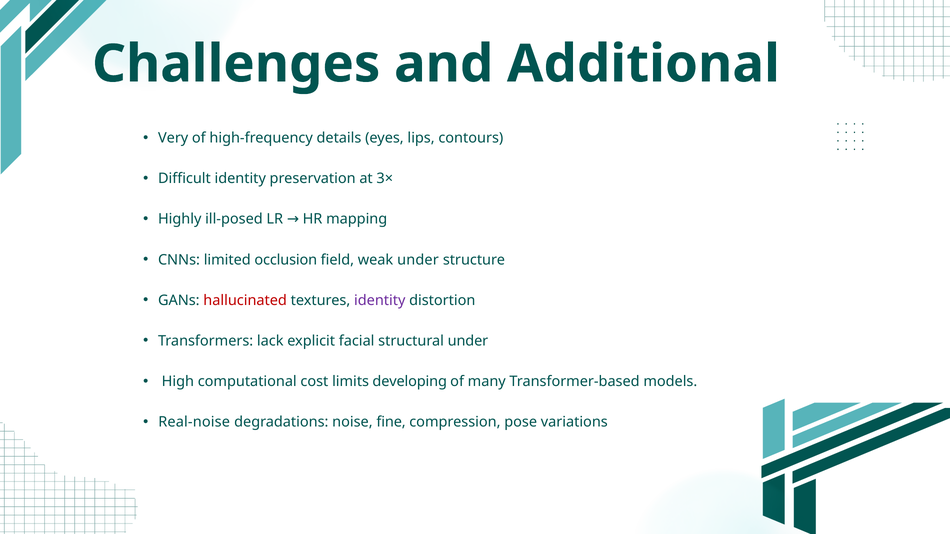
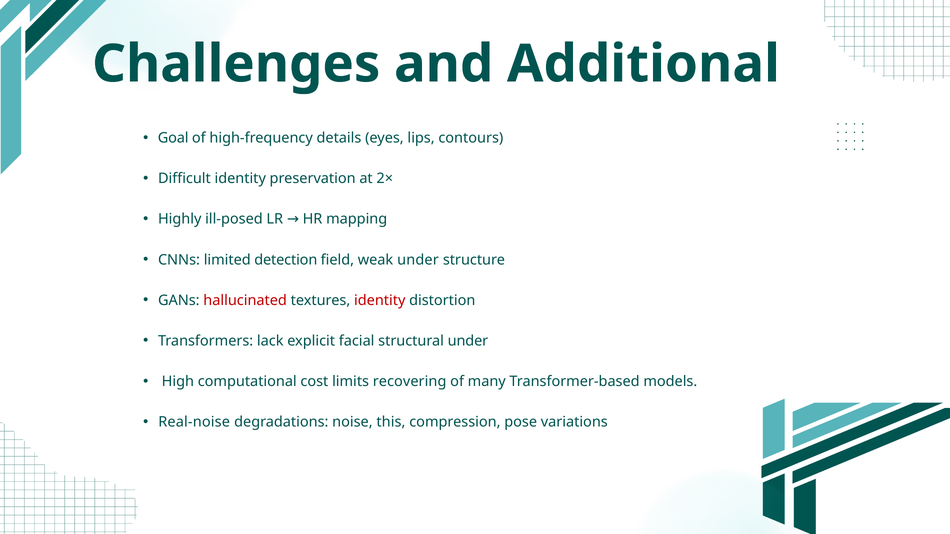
Very: Very -> Goal (173, 138)
3×: 3× -> 2× (385, 179)
occlusion: occlusion -> detection (286, 260)
identity colour: purple -> red (380, 301)
developing: developing -> recovering (410, 382)
fine: fine -> this (391, 422)
